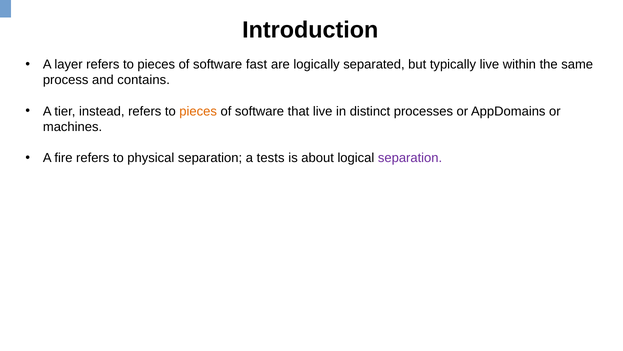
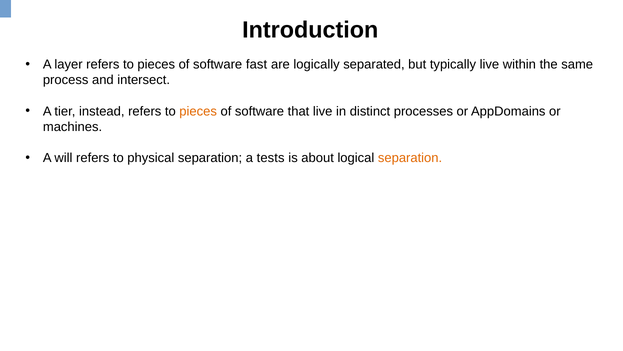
contains: contains -> intersect (144, 80)
fire: fire -> will (63, 158)
separation colour: purple -> orange (410, 158)
